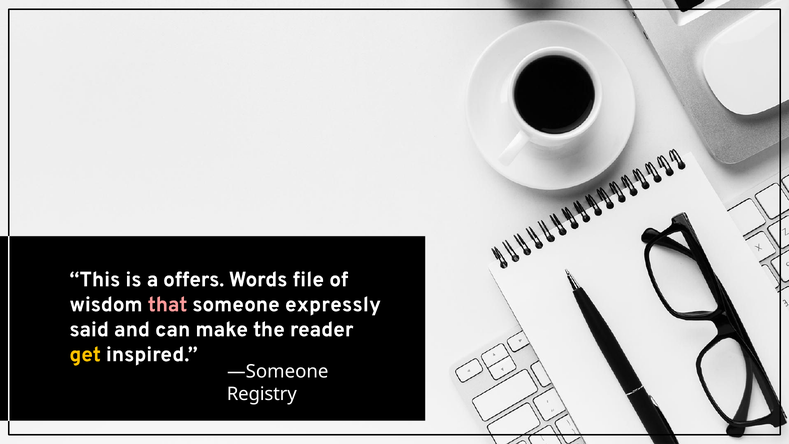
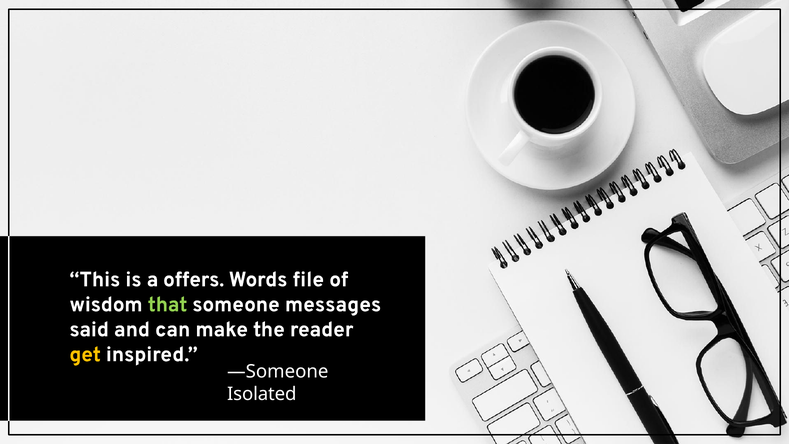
that colour: pink -> light green (168, 304)
expressly: expressly -> messages (333, 304)
Registry: Registry -> Isolated (262, 394)
